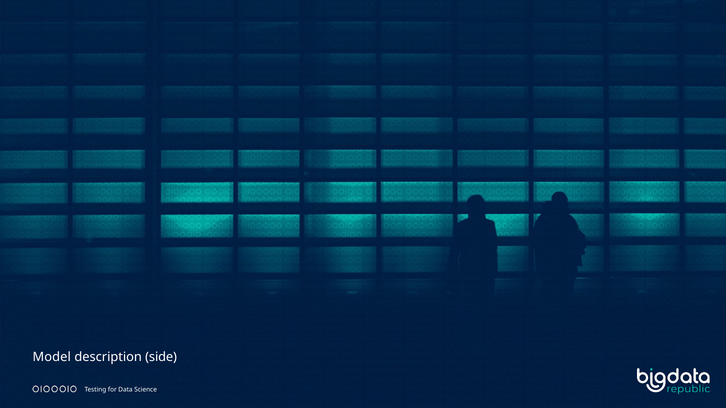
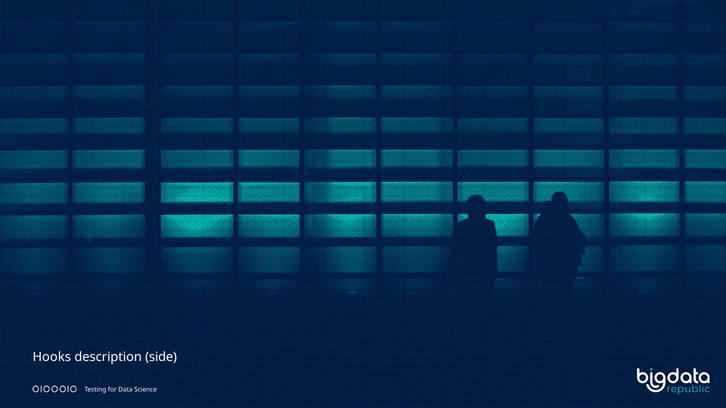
Model: Model -> Hooks (52, 357)
